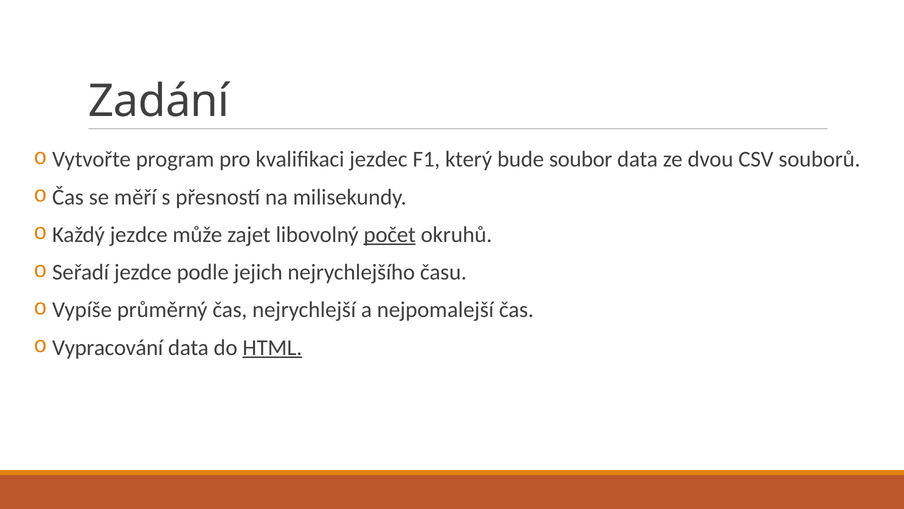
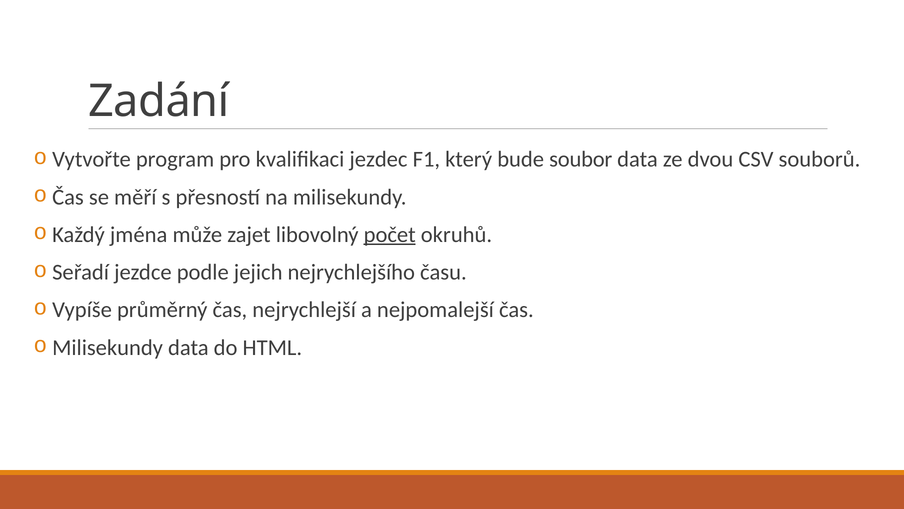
Každý jezdce: jezdce -> jména (139, 234)
Vypracování: Vypracování -> Milisekundy (108, 347)
HTML underline: present -> none (272, 347)
